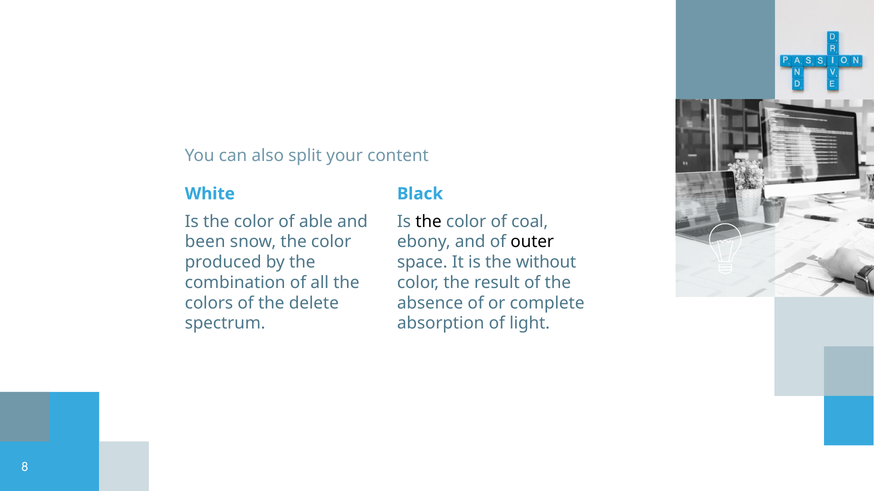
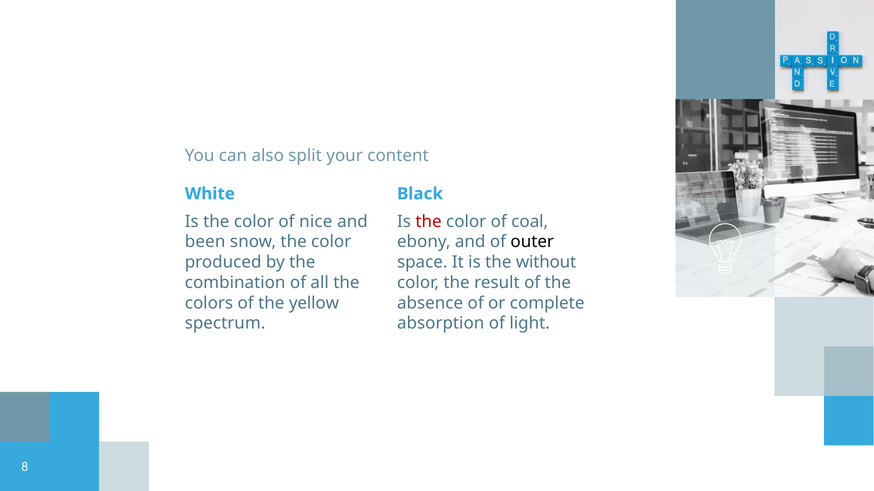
able: able -> nice (316, 222)
the colour: black -> red (429, 222)
delete: delete -> yellow (314, 303)
